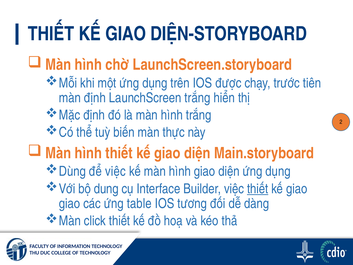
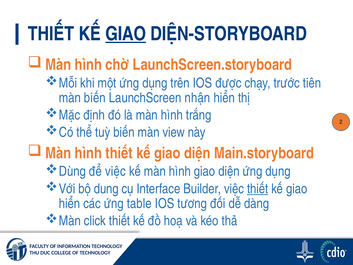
GIAO underline: none -> present (126, 34)
màn định: định -> biến (95, 98)
LaunchScreen trắng: trắng -> nhận (197, 98)
thực: thực -> view (174, 132)
giao: giao -> hiển (70, 203)
